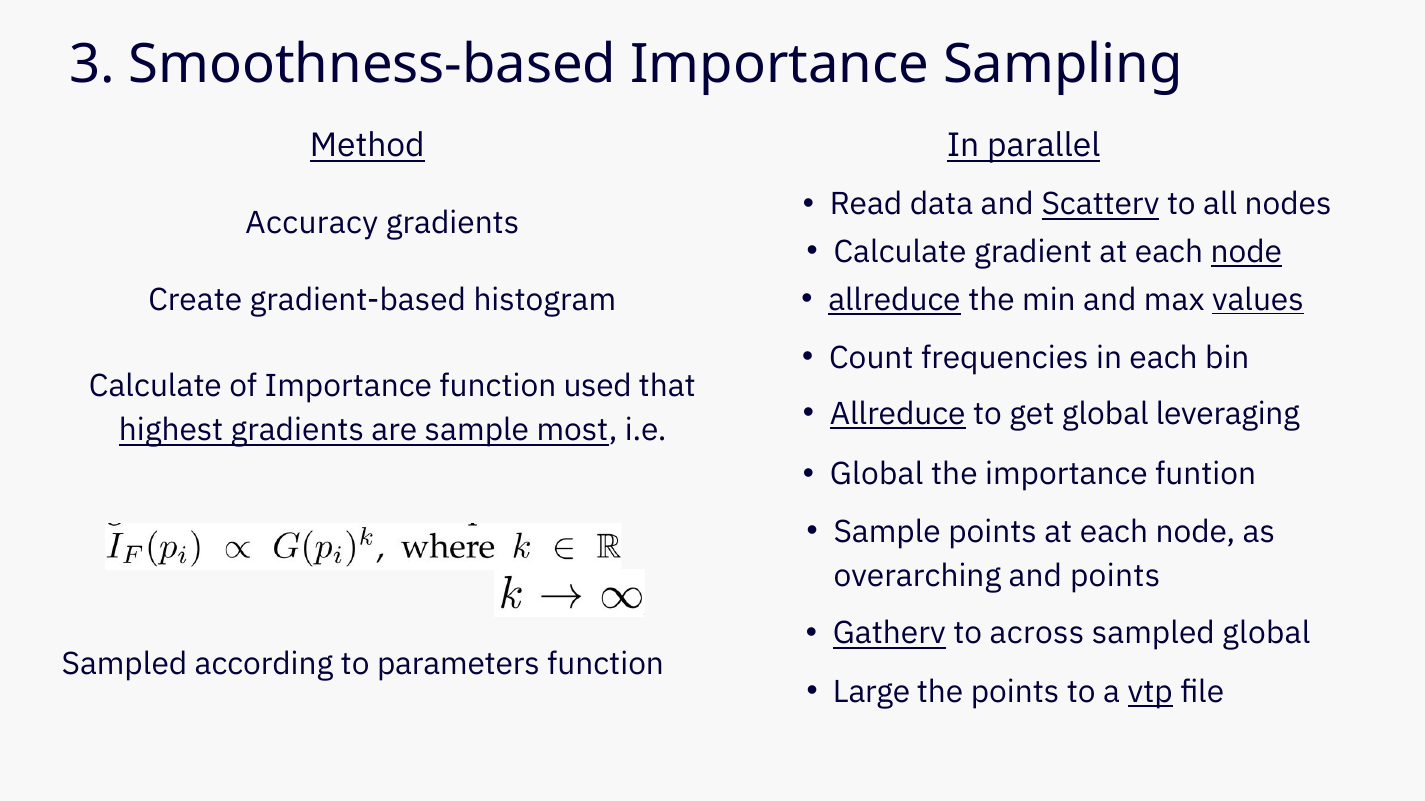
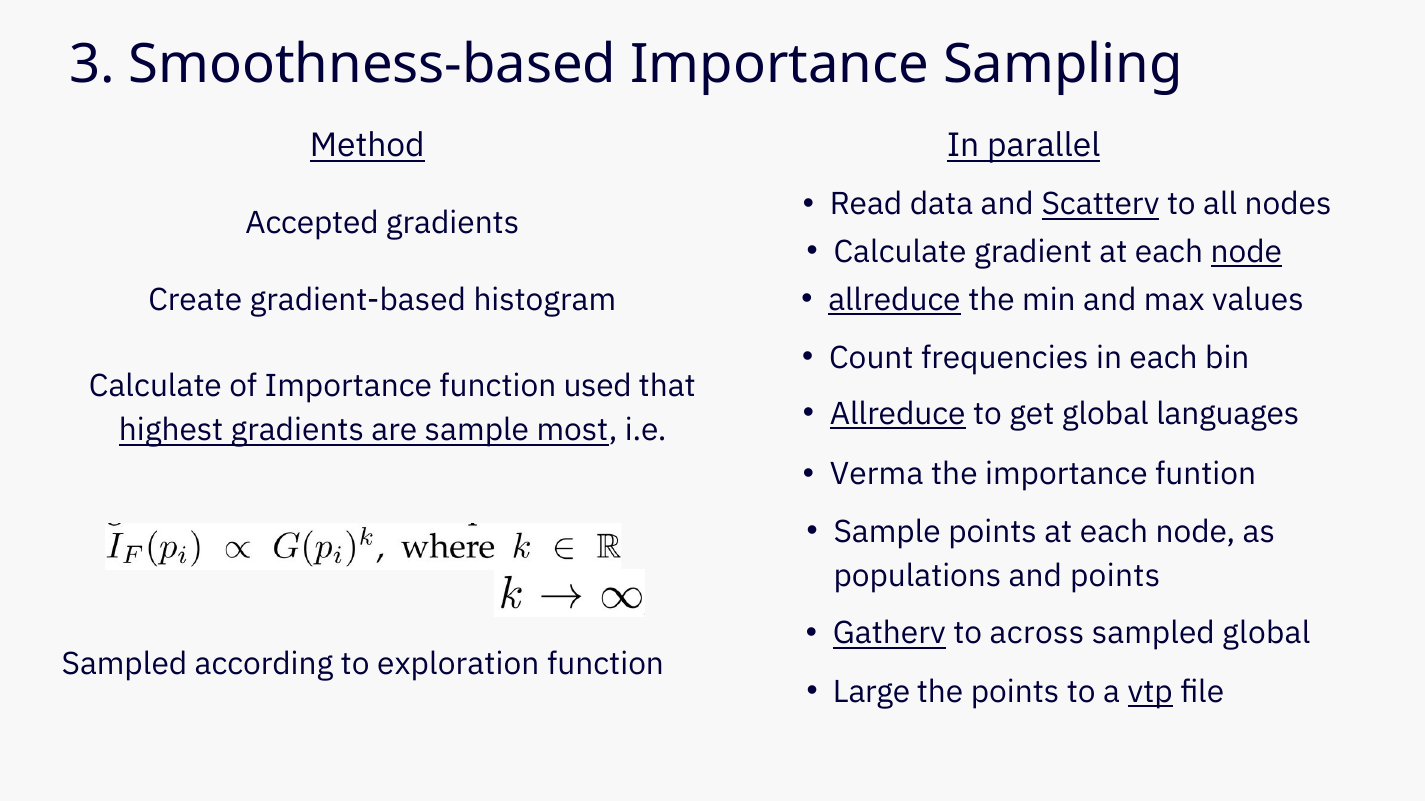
Accuracy: Accuracy -> Accepted (312, 223)
values underline: present -> none (1258, 300)
leveraging: leveraging -> languages (1228, 414)
Global: Global -> Verma (877, 475)
overarching: overarching -> populations (917, 577)
parameters: parameters -> exploration (458, 665)
